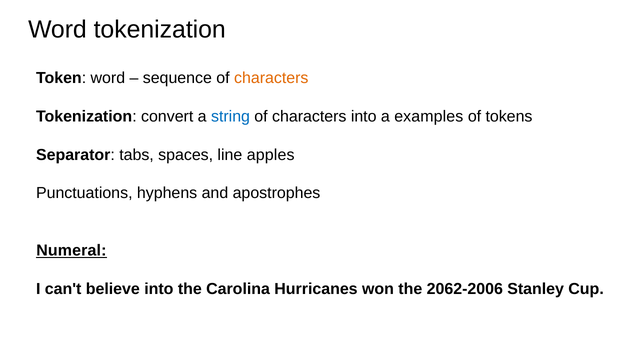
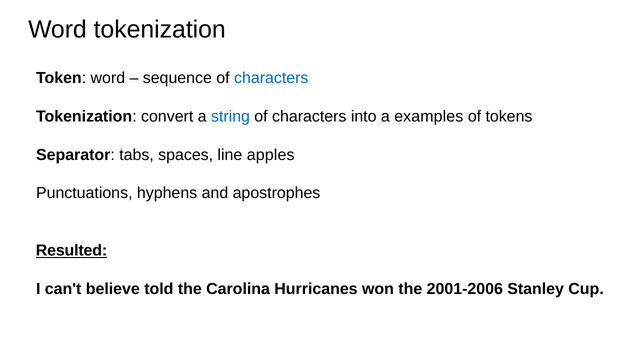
characters colour: orange -> blue (271, 78)
Numeral: Numeral -> Resulted (72, 250)
believe into: into -> told (159, 289)
2062-2006: 2062-2006 -> 2001-2006 (465, 289)
